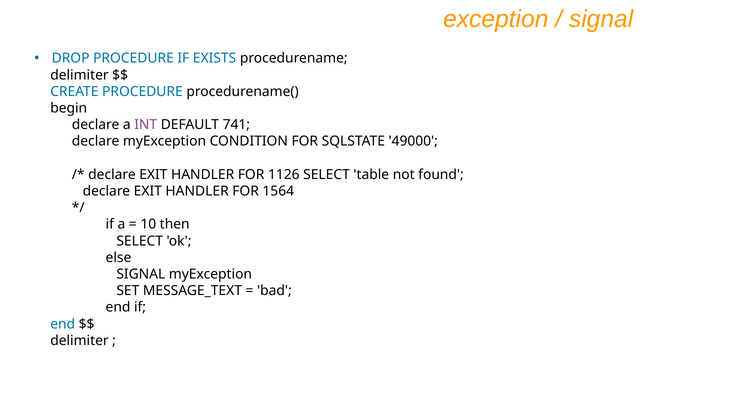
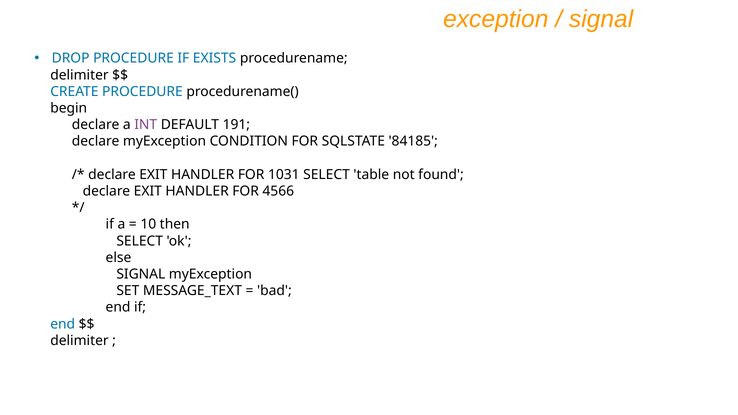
741: 741 -> 191 (236, 125)
49000: 49000 -> 84185 (413, 141)
1126: 1126 -> 1031 (284, 175)
1564: 1564 -> 4566 (278, 191)
